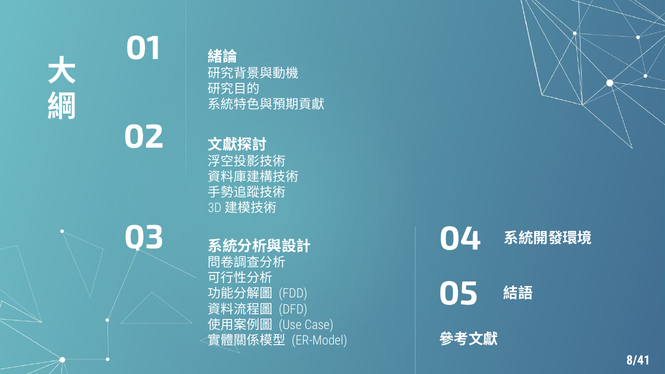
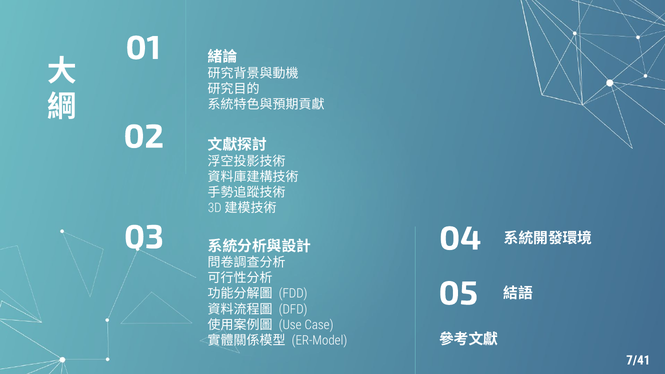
8/41: 8/41 -> 7/41 (638, 360)
